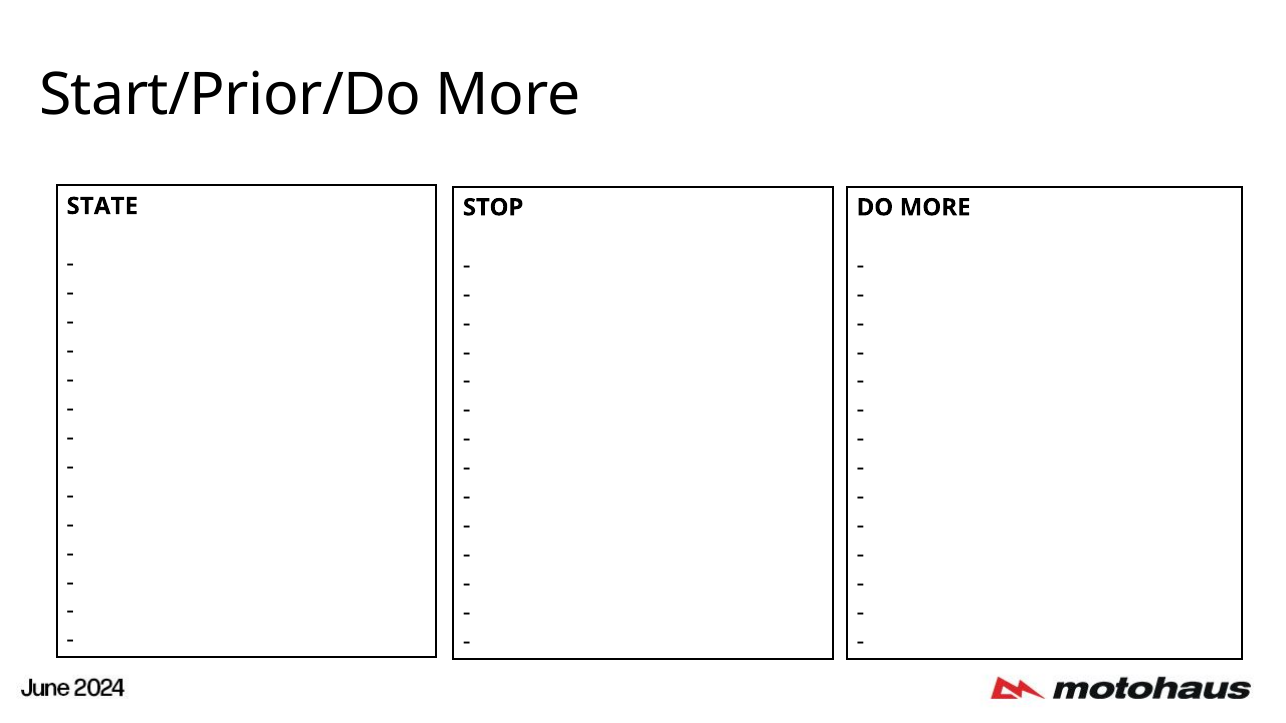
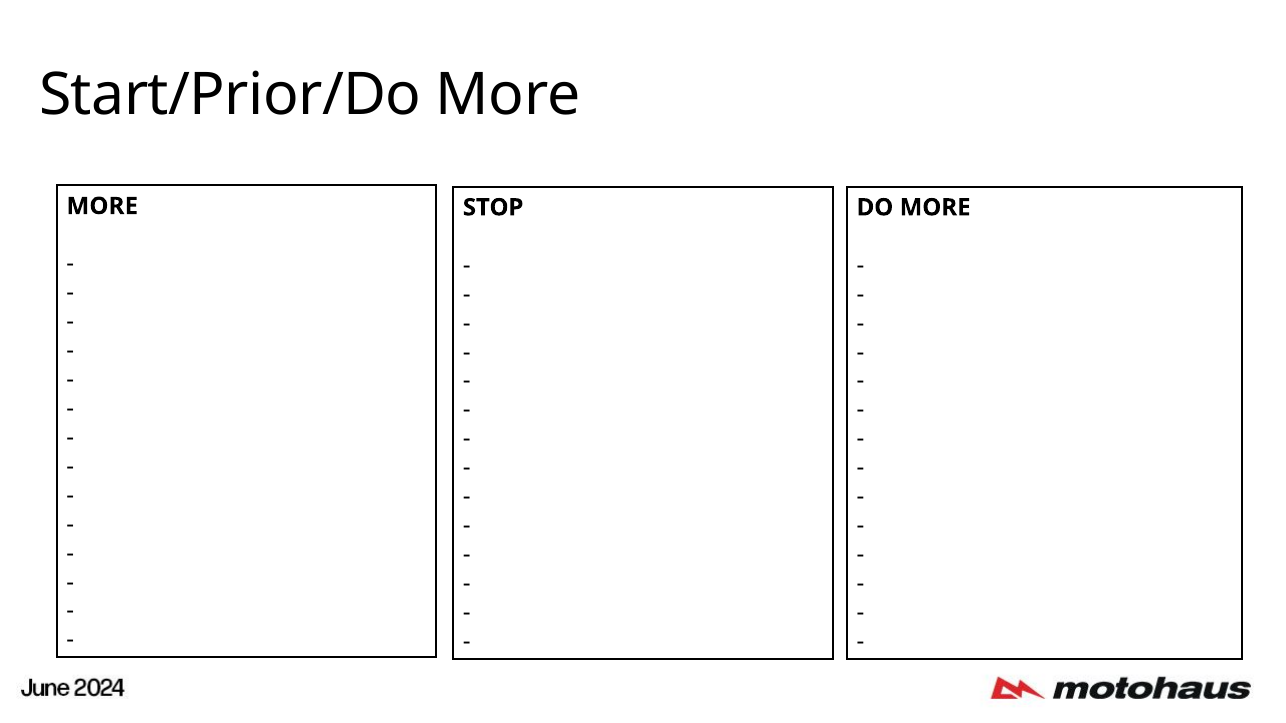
STATE: STATE -> MORE (102, 206)
